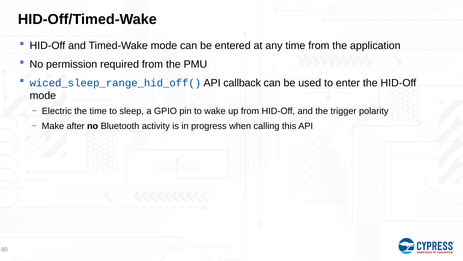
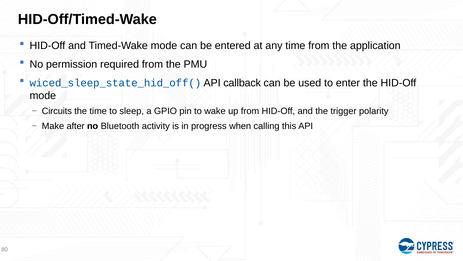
wiced_sleep_range_hid_off(: wiced_sleep_range_hid_off( -> wiced_sleep_state_hid_off( (115, 83)
Electric: Electric -> Circuits (57, 111)
